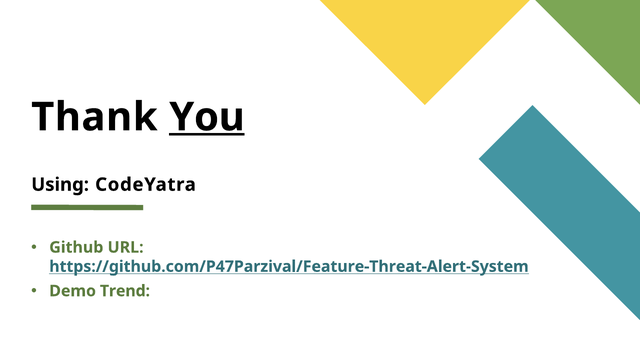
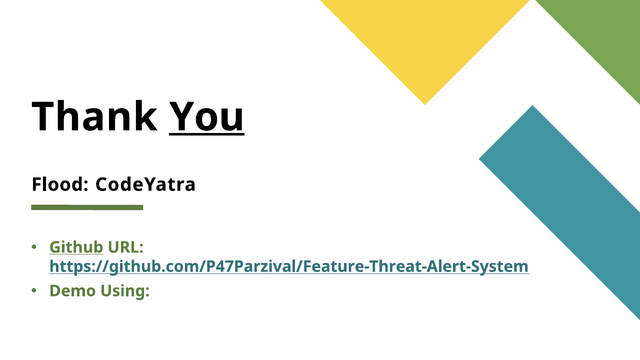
Using: Using -> Flood (60, 185)
Github underline: none -> present (76, 247)
Trend: Trend -> Using (125, 291)
